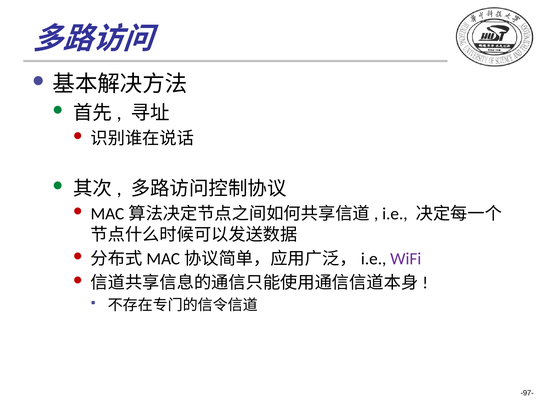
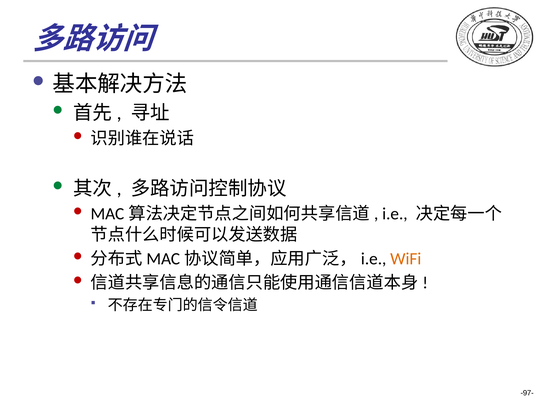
WiFi colour: purple -> orange (406, 258)
